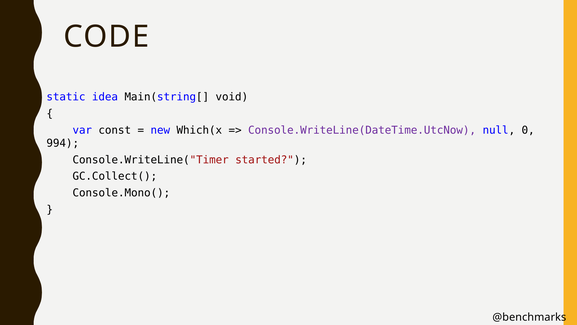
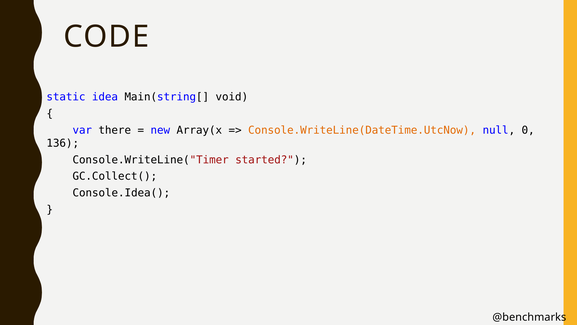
const: const -> there (115, 130)
Which(x: Which(x -> Array(x (199, 130)
Console.WriteLine(DateTime.UtcNow colour: purple -> orange (362, 130)
994: 994 -> 136 (63, 143)
Console.Mono(: Console.Mono( -> Console.Idea( (121, 193)
